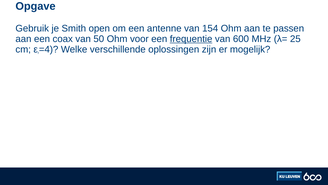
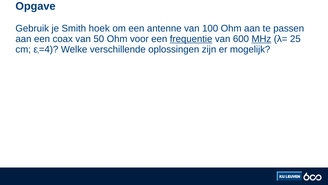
open: open -> hoek (99, 28)
154: 154 -> 100 (210, 28)
MHz underline: none -> present (261, 39)
